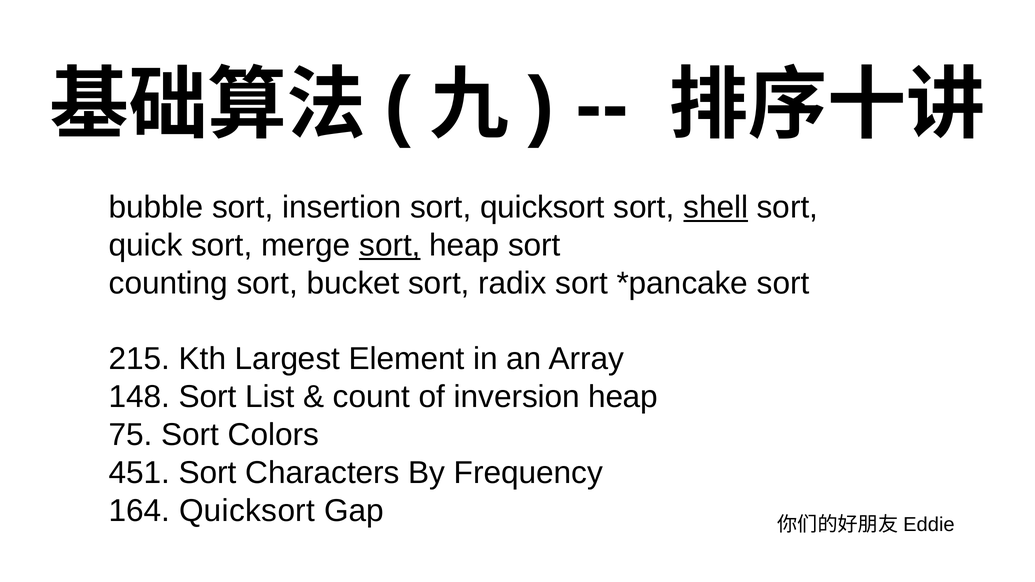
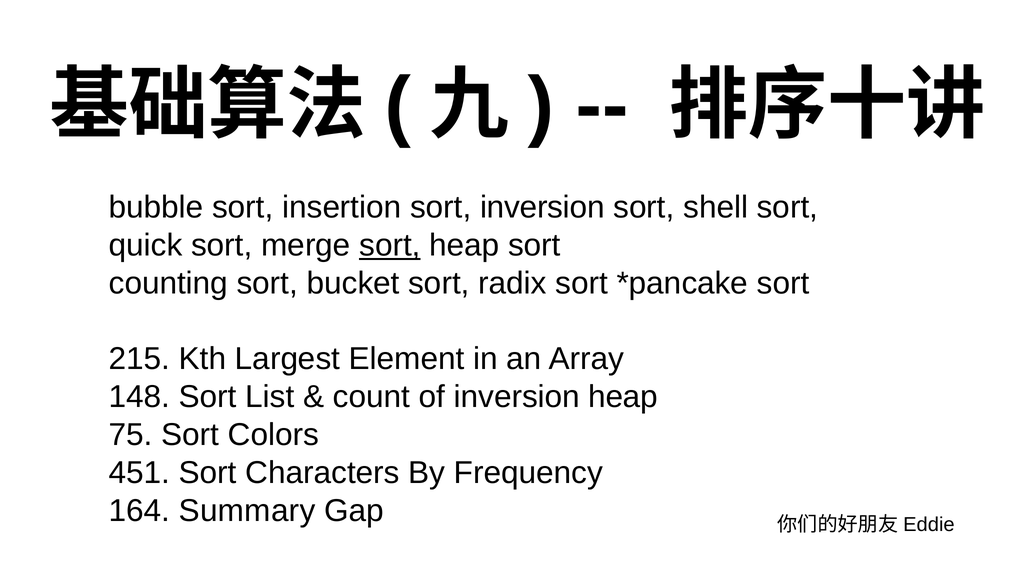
sort quicksort: quicksort -> inversion (542, 207)
shell underline: present -> none (716, 207)
164 Quicksort: Quicksort -> Summary (247, 511)
